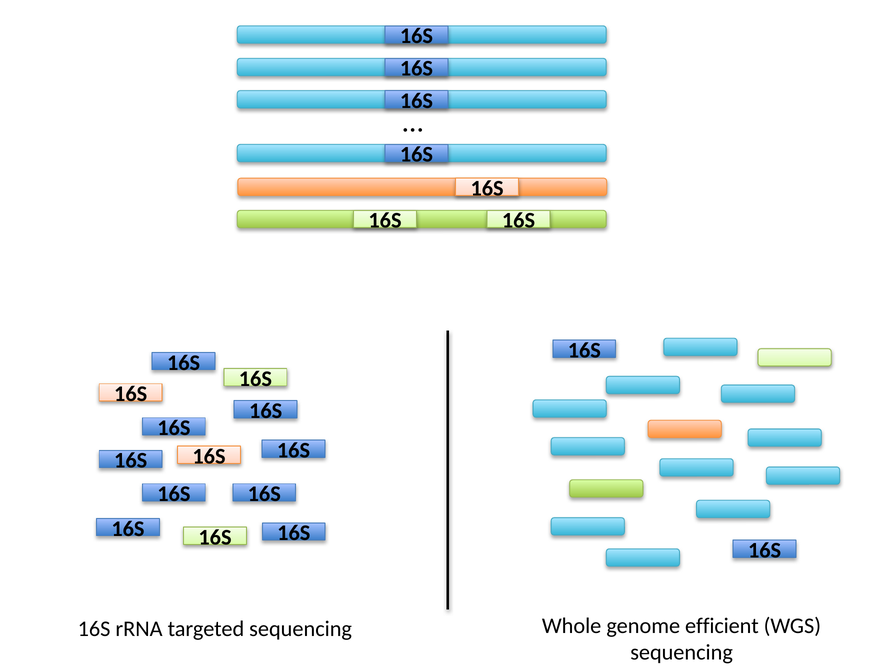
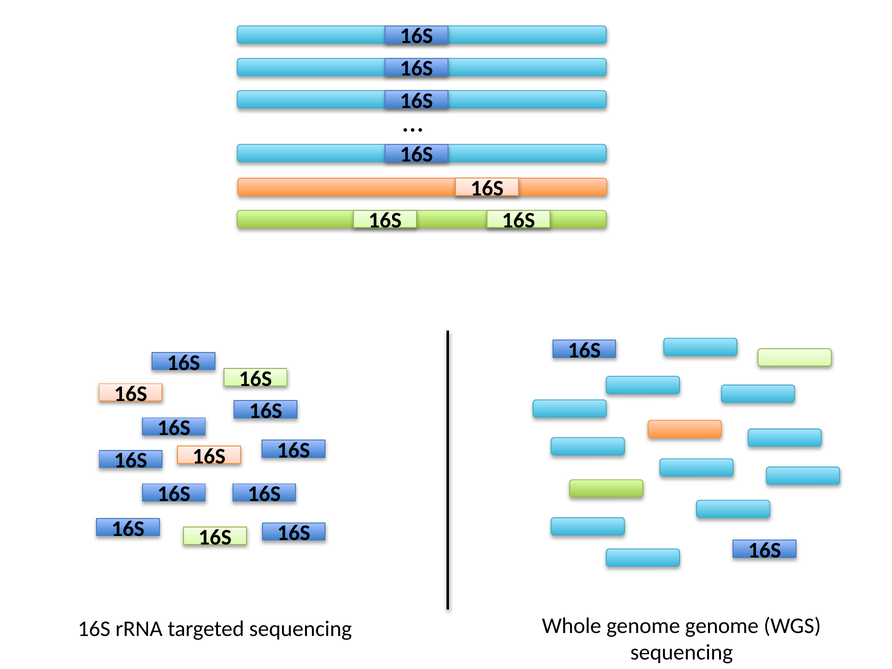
genome efficient: efficient -> genome (722, 626)
